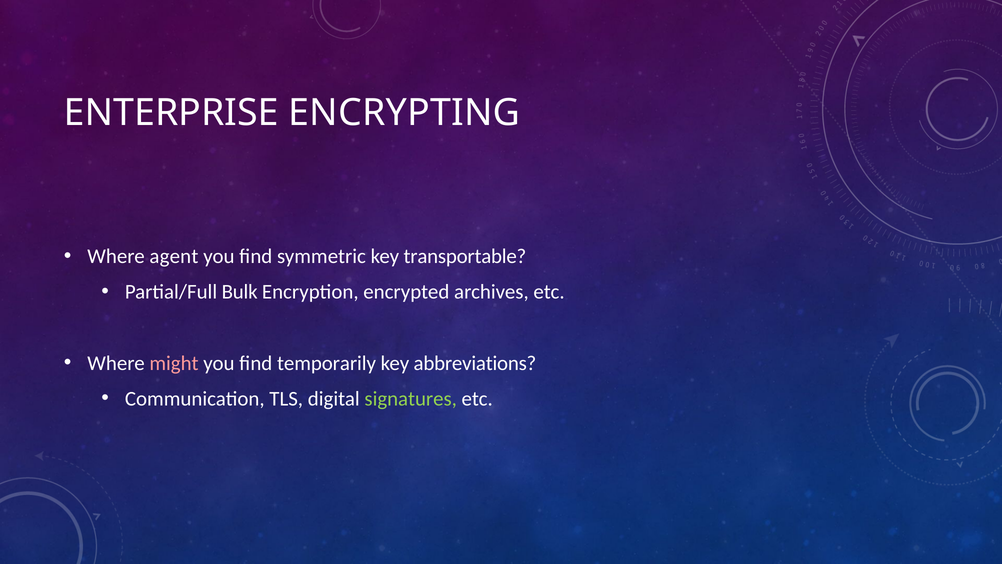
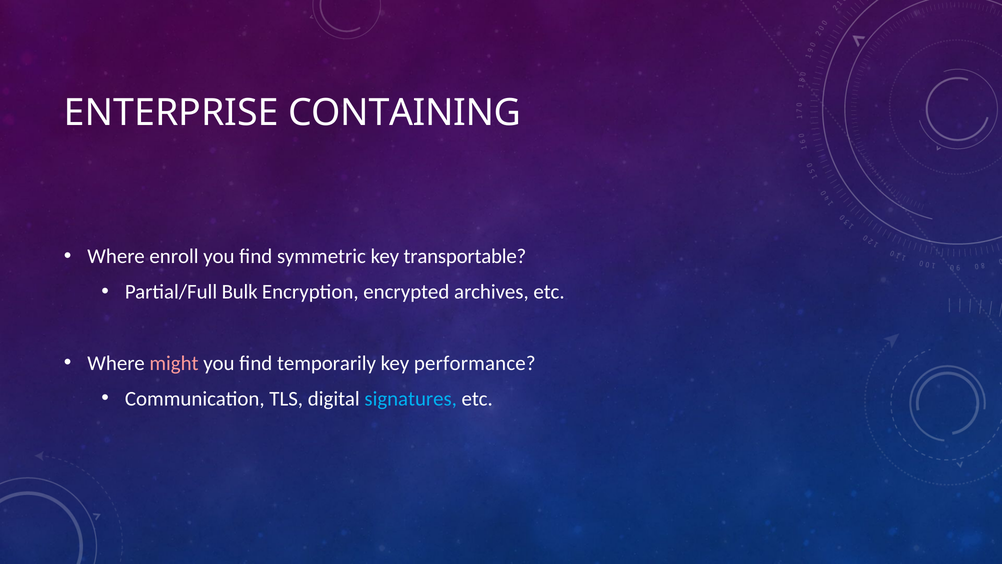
ENCRYPTING: ENCRYPTING -> CONTAINING (405, 113)
agent: agent -> enroll (174, 256)
abbreviations: abbreviations -> performance (475, 363)
signatures colour: light green -> light blue (411, 398)
